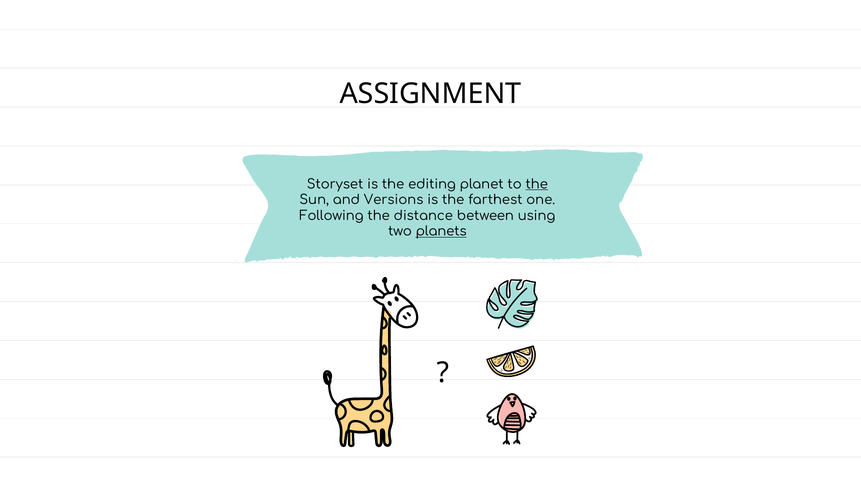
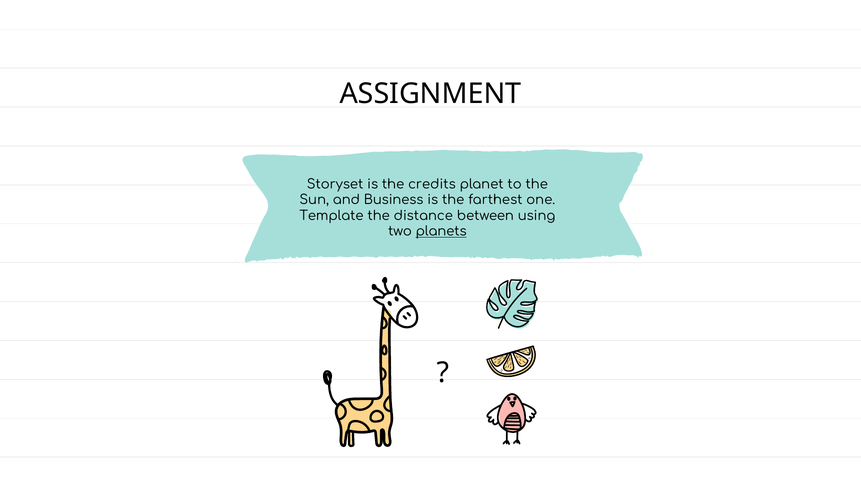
editing: editing -> credits (432, 184)
the underline: present -> none (537, 184)
Versions: Versions -> Business (394, 200)
Following: Following -> Template (331, 216)
